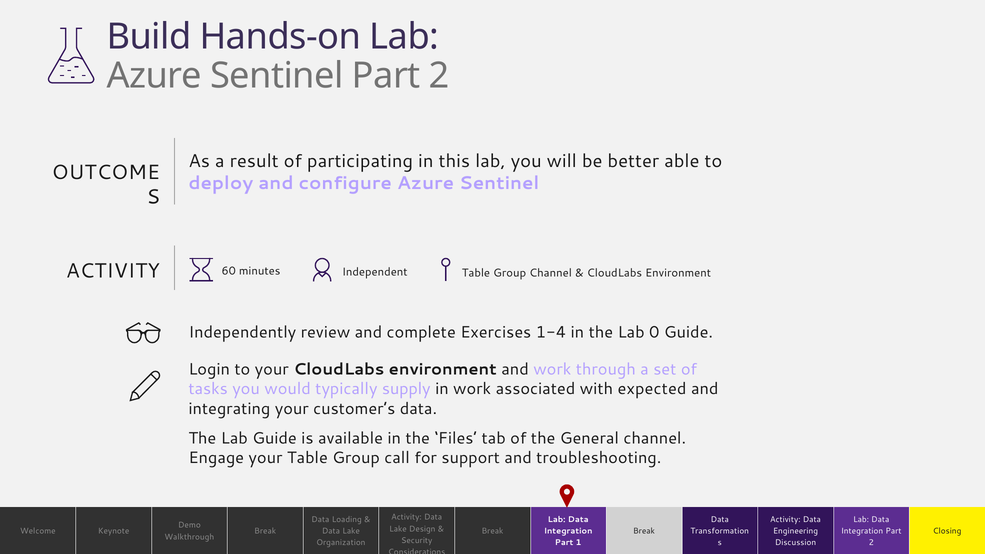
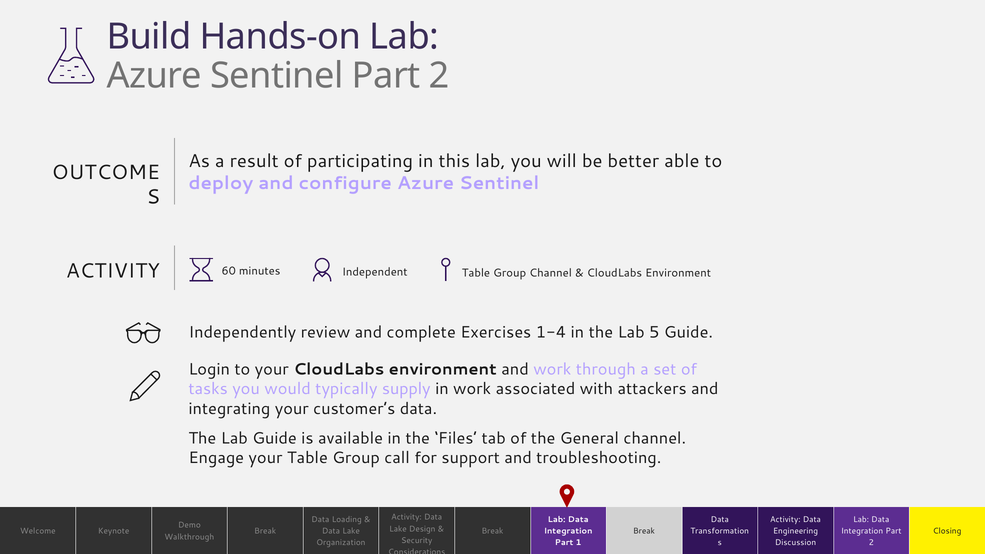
0: 0 -> 5 (654, 332)
expected: expected -> attackers (652, 389)
